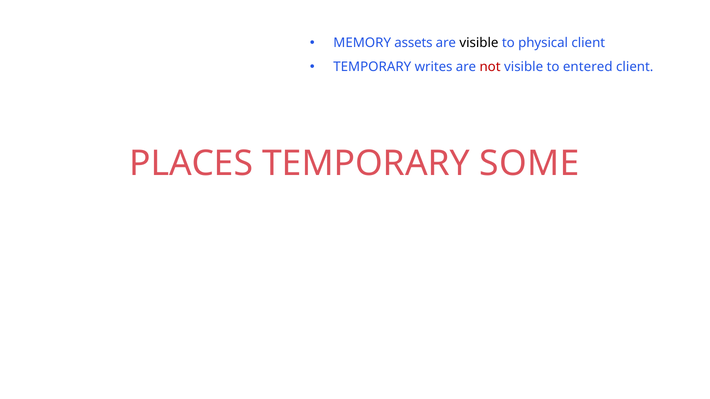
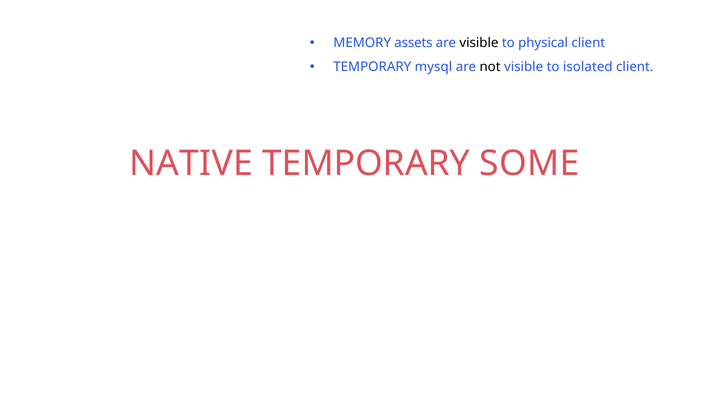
writes: writes -> mysql (434, 67)
not colour: red -> black (490, 67)
entered: entered -> isolated (588, 67)
PLACES: PLACES -> NATIVE (191, 164)
